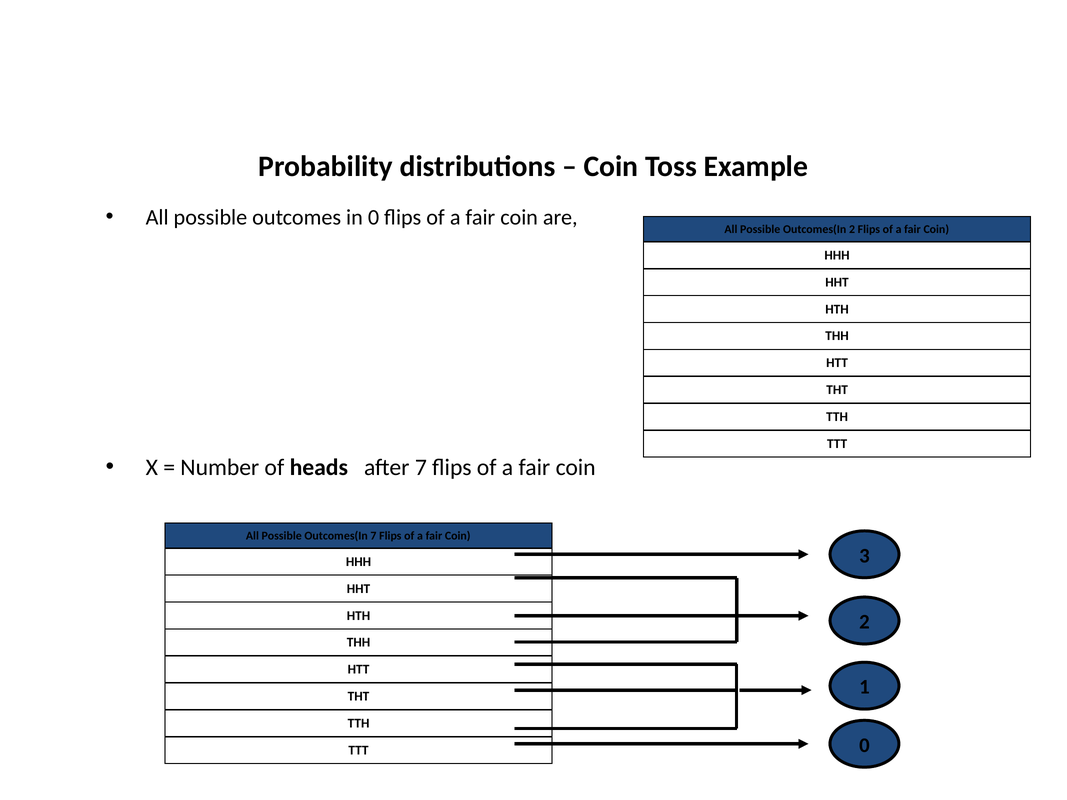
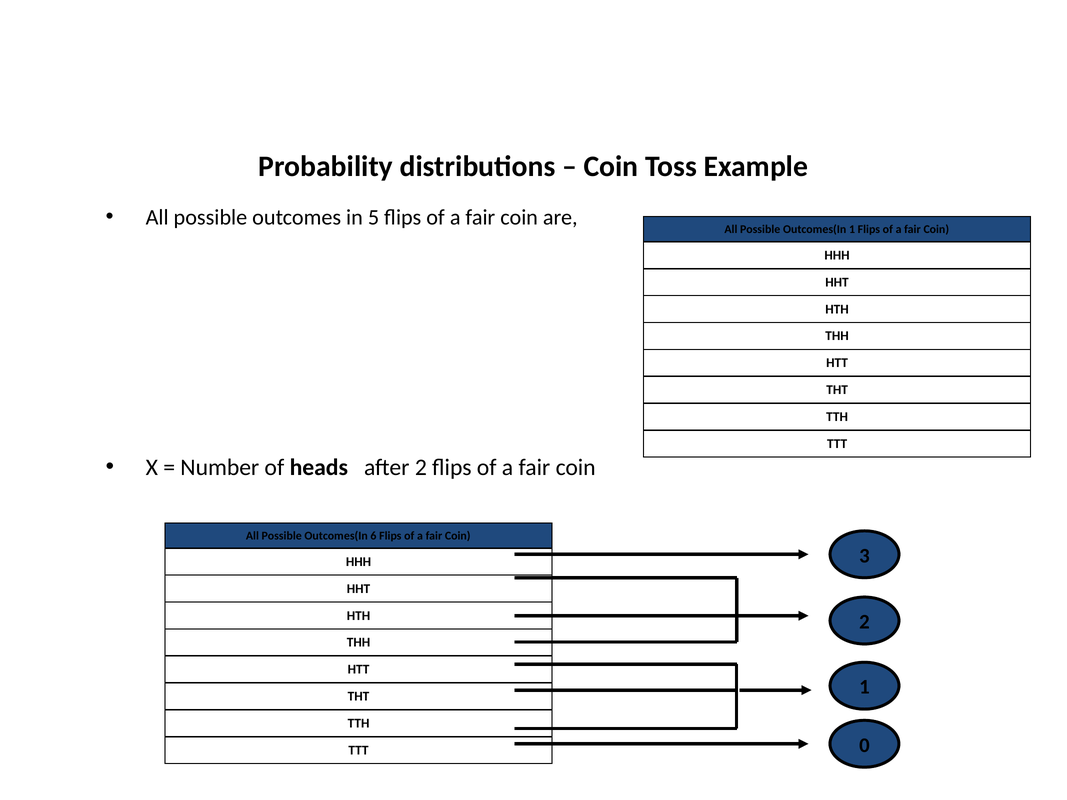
in 0: 0 -> 5 (374, 217)
Outcomes(In 2: 2 -> 1 (852, 229)
after 7: 7 -> 2 (421, 468)
Outcomes(In 7: 7 -> 6 (373, 536)
